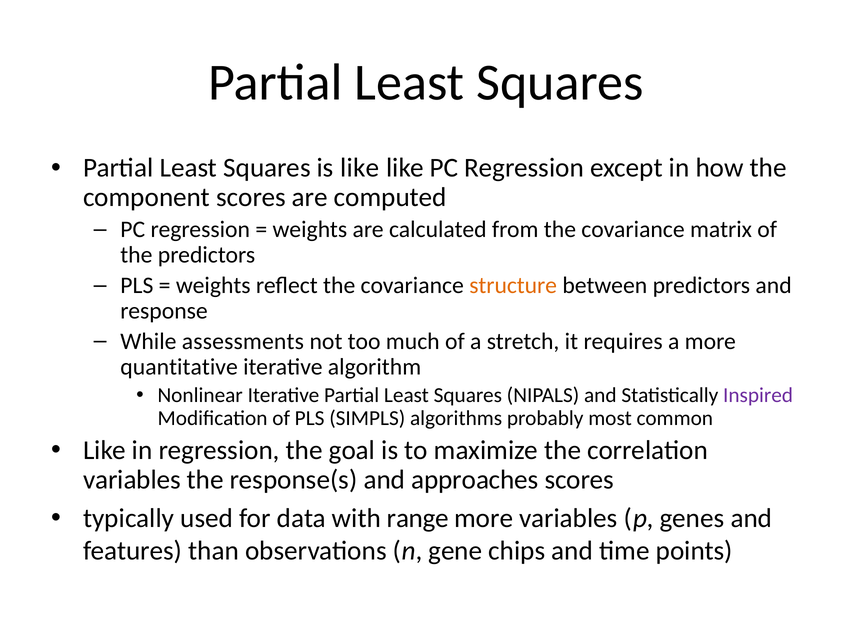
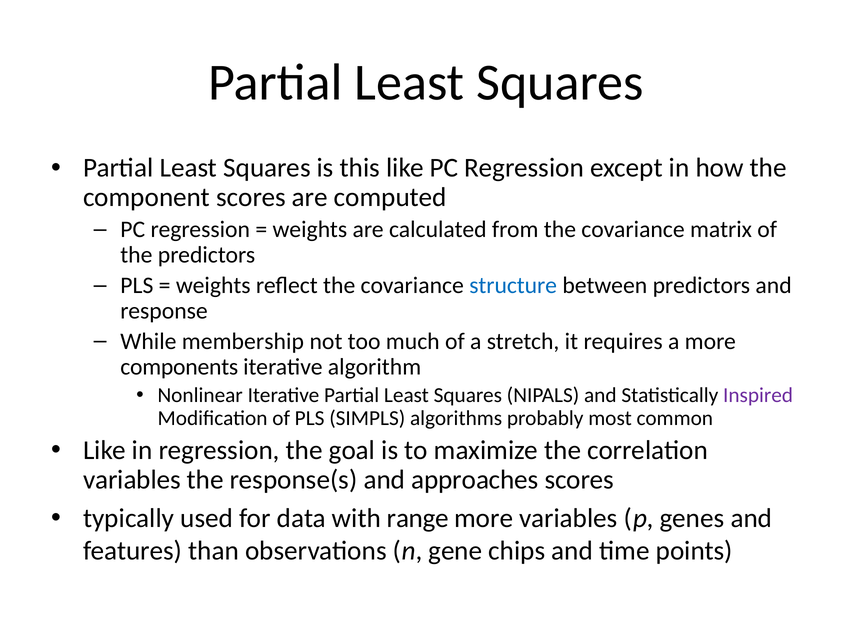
is like: like -> this (360, 168)
structure colour: orange -> blue (513, 285)
assessments: assessments -> membership (243, 341)
quantitative: quantitative -> components (179, 367)
